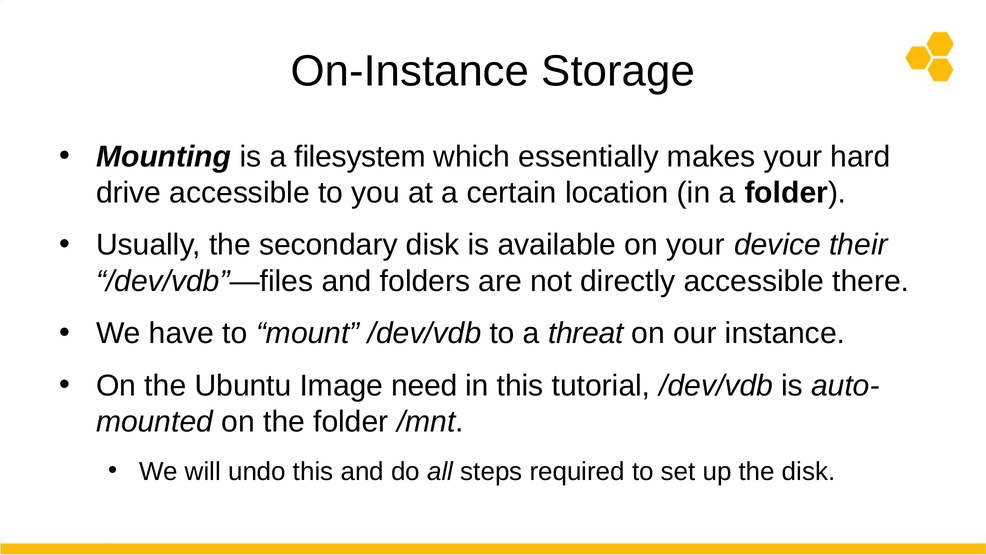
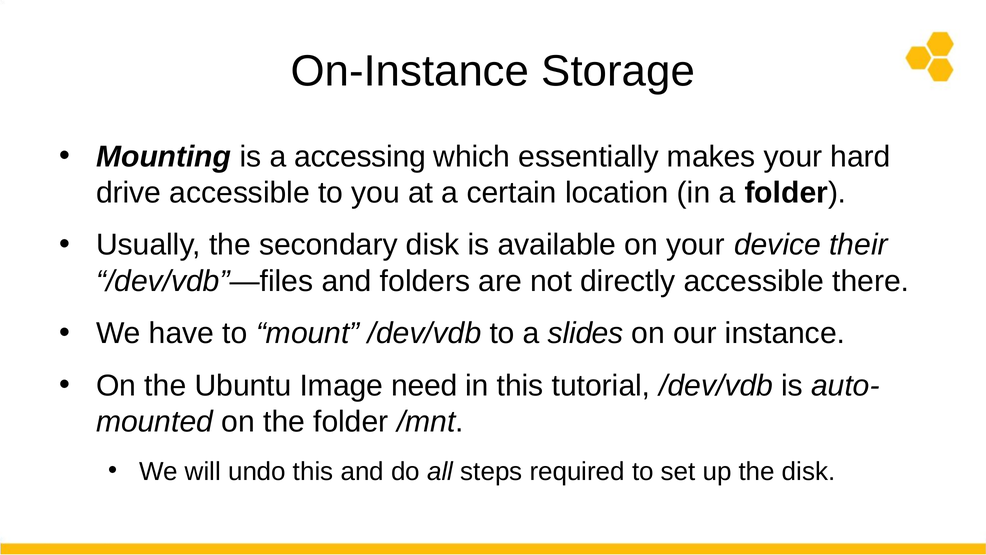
filesystem: filesystem -> accessing (360, 156)
threat: threat -> slides (586, 333)
